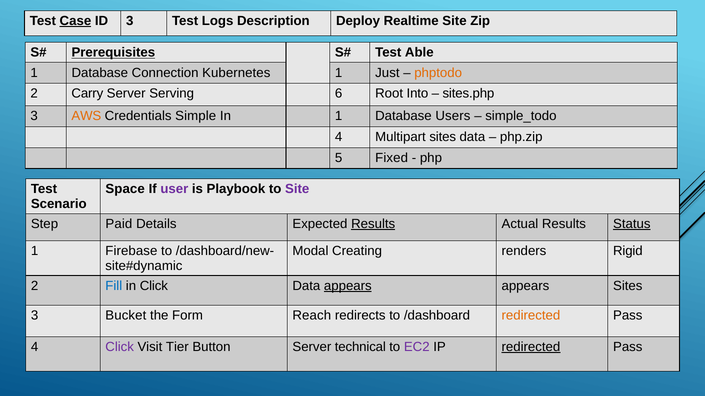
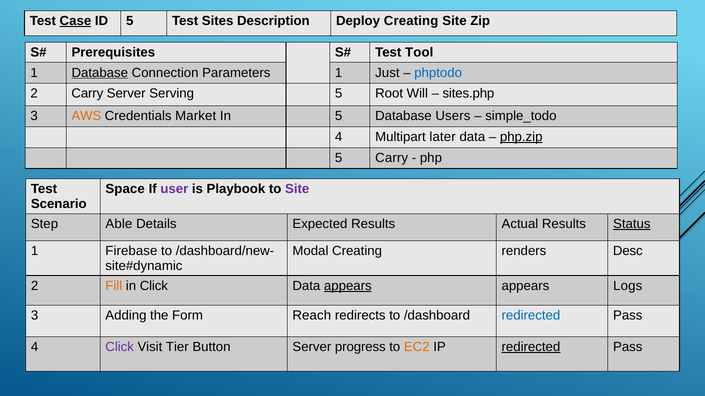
ID 3: 3 -> 5 (130, 21)
Logs: Logs -> Sites (218, 21)
Deploy Realtime: Realtime -> Creating (411, 21)
Prerequisites underline: present -> none (113, 53)
Able: Able -> Tool (419, 53)
Database underline: none -> present (100, 73)
Kubernetes: Kubernetes -> Parameters (236, 73)
phptodo colour: orange -> blue (438, 73)
Serving 6: 6 -> 5 (339, 94)
Into: Into -> Will (417, 94)
Simple: Simple -> Market (196, 116)
In 1: 1 -> 5 (339, 116)
Multipart sites: sites -> later (443, 137)
php.zip underline: none -> present (521, 137)
5 Fixed: Fixed -> Carry (392, 158)
Paid: Paid -> Able (119, 224)
Results underline: present -> none (373, 224)
Rigid: Rigid -> Desc (628, 251)
Fill colour: blue -> orange (114, 286)
appears Sites: Sites -> Logs (628, 286)
Bucket: Bucket -> Adding (126, 316)
redirected colour: orange -> blue (531, 316)
technical: technical -> progress (360, 347)
EC2 colour: purple -> orange (417, 347)
